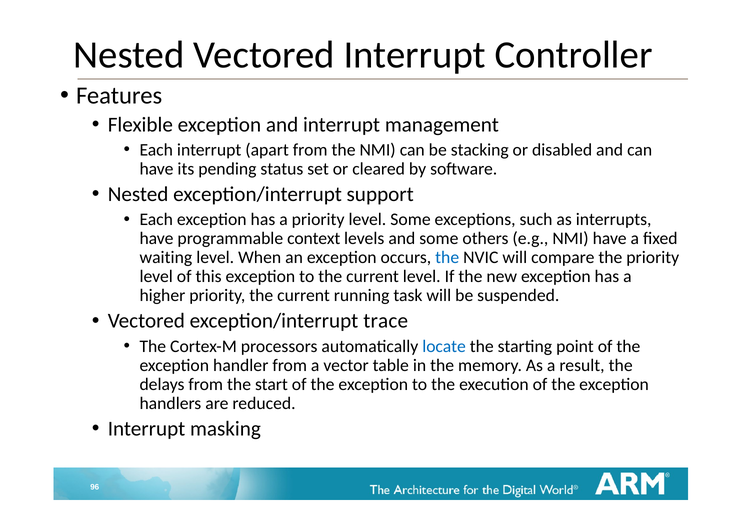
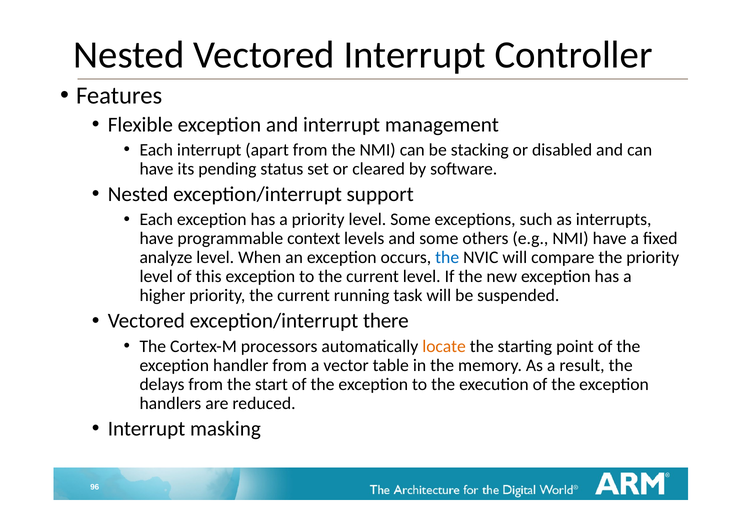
waiting: waiting -> analyze (166, 258)
trace: trace -> there (386, 321)
locate colour: blue -> orange (444, 346)
